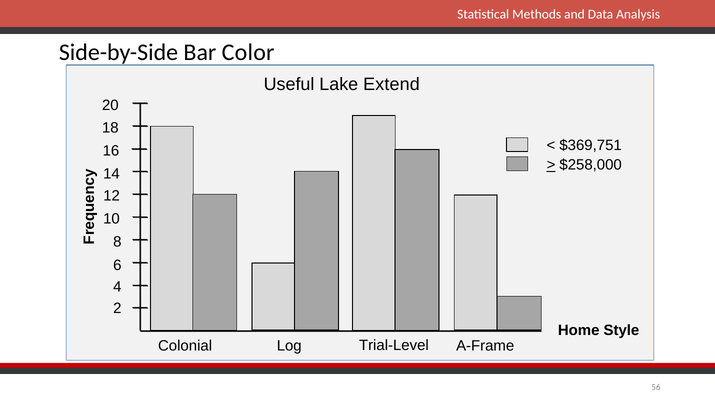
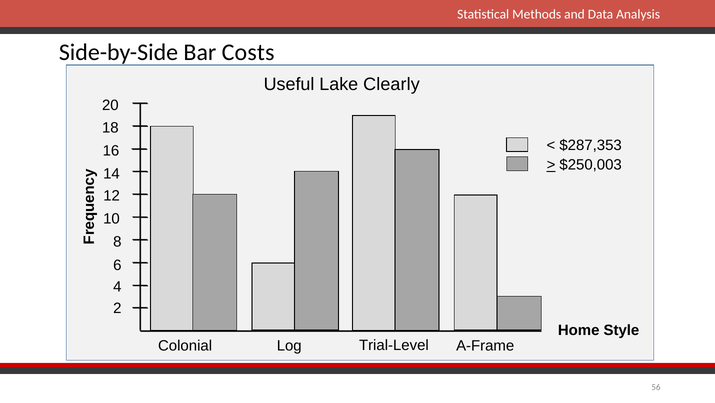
Color: Color -> Costs (248, 52)
Extend: Extend -> Clearly (391, 85)
$369,751: $369,751 -> $287,353 (591, 145)
$258,000: $258,000 -> $250,003 (591, 165)
